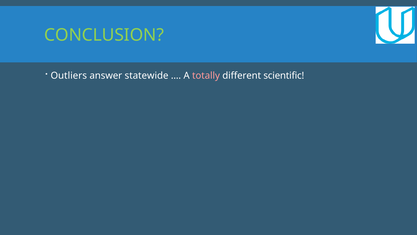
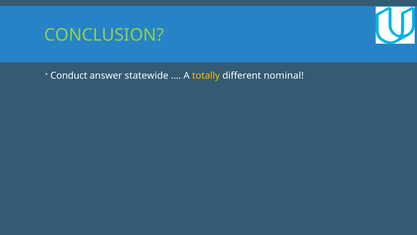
Outliers: Outliers -> Conduct (69, 75)
totally colour: pink -> yellow (206, 75)
scientific: scientific -> nominal (284, 75)
